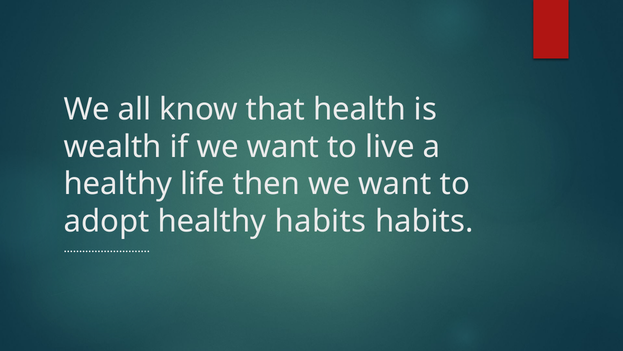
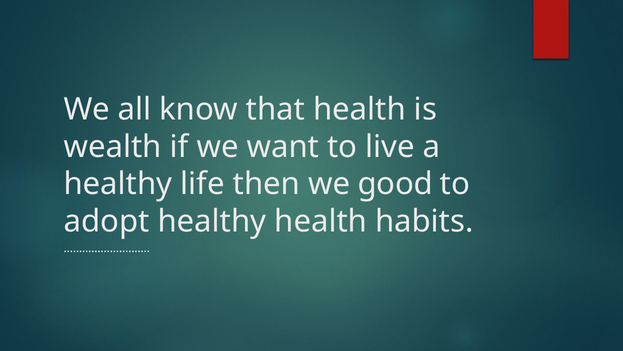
then we want: want -> good (395, 184)
healthy habits: habits -> health (321, 221)
